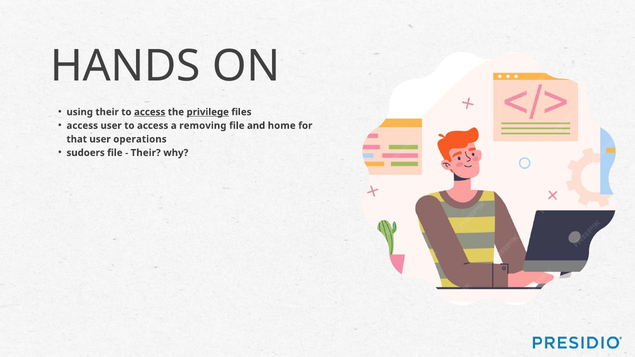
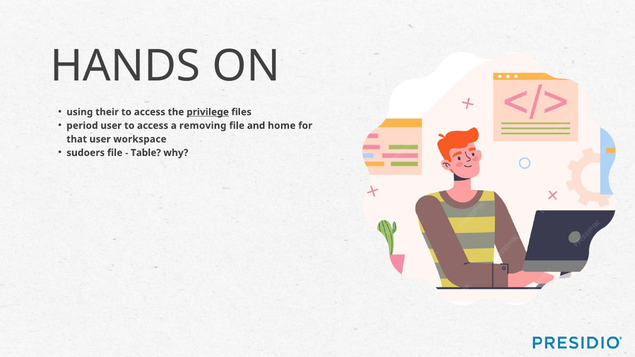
access underline: present -> none (150, 112)
access: access -> period (82, 126)
operations: operations -> workspace (140, 139)
Their: Their -> Table (146, 153)
